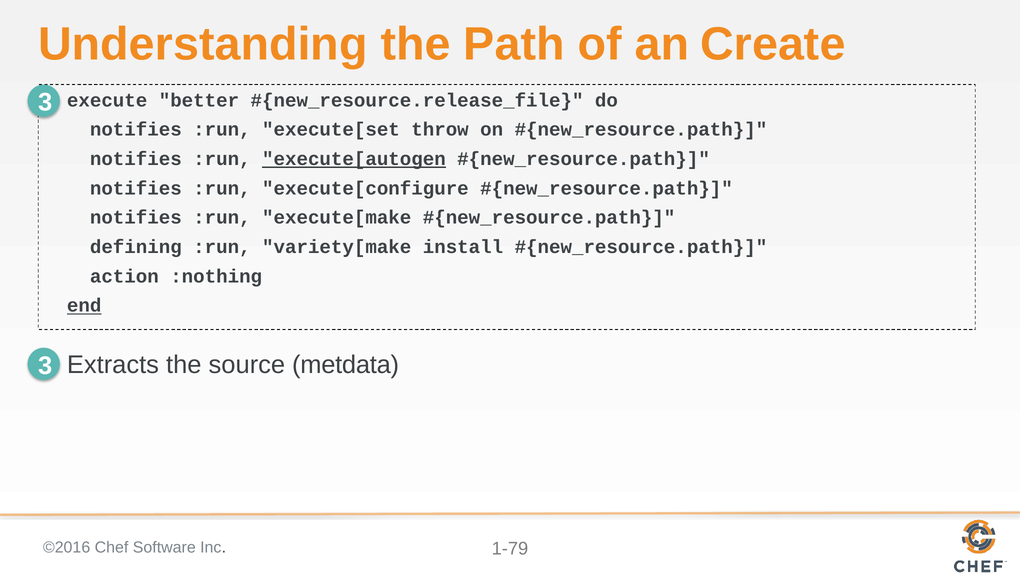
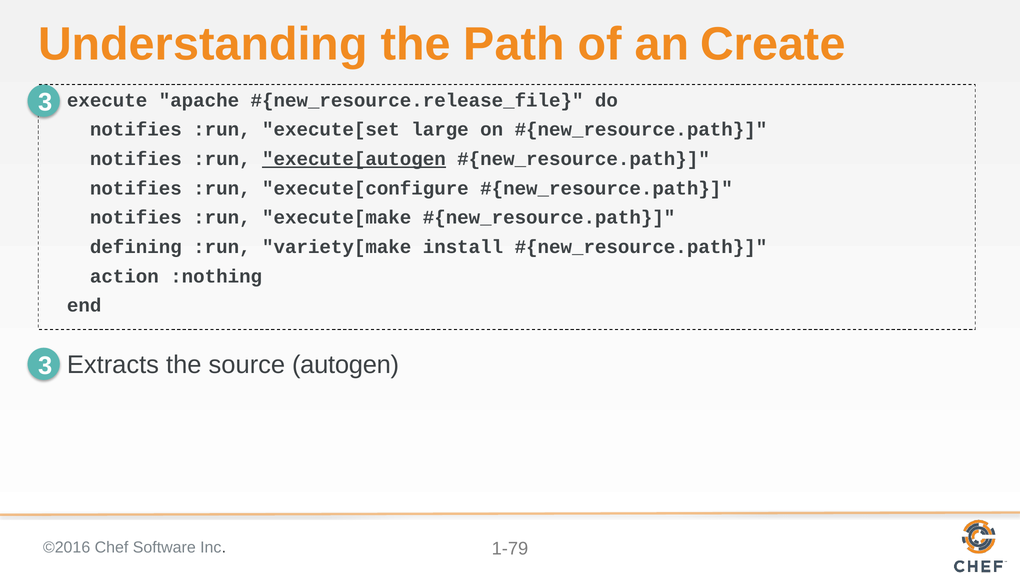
better: better -> apache (199, 100)
throw: throw -> large (440, 130)
end underline: present -> none (84, 306)
metdata: metdata -> autogen (346, 365)
